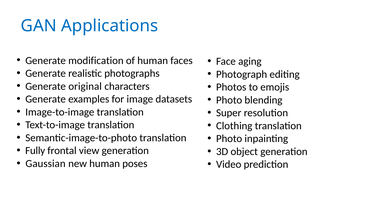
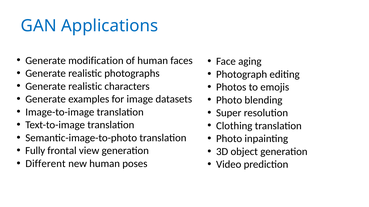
original: original -> realistic (85, 86)
Gaussian: Gaussian -> Different (46, 164)
